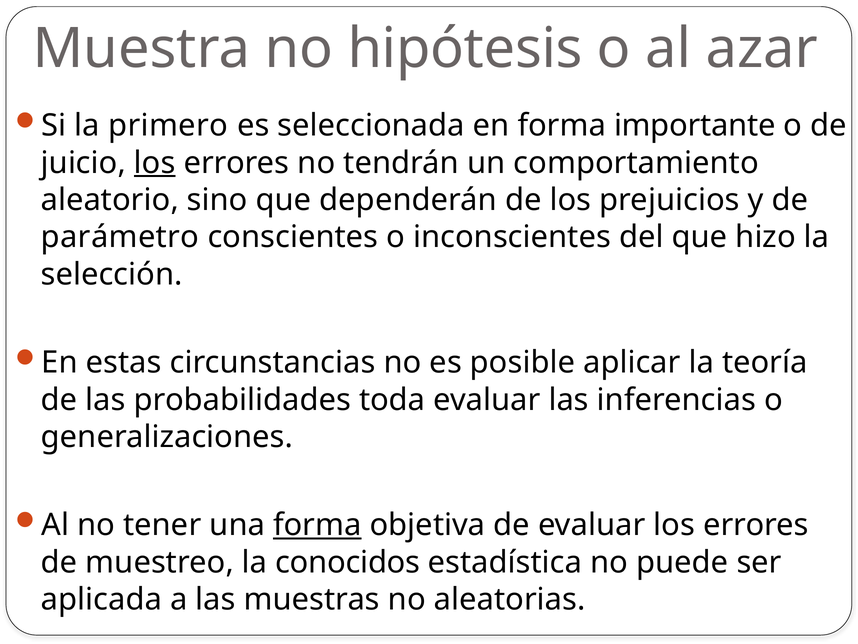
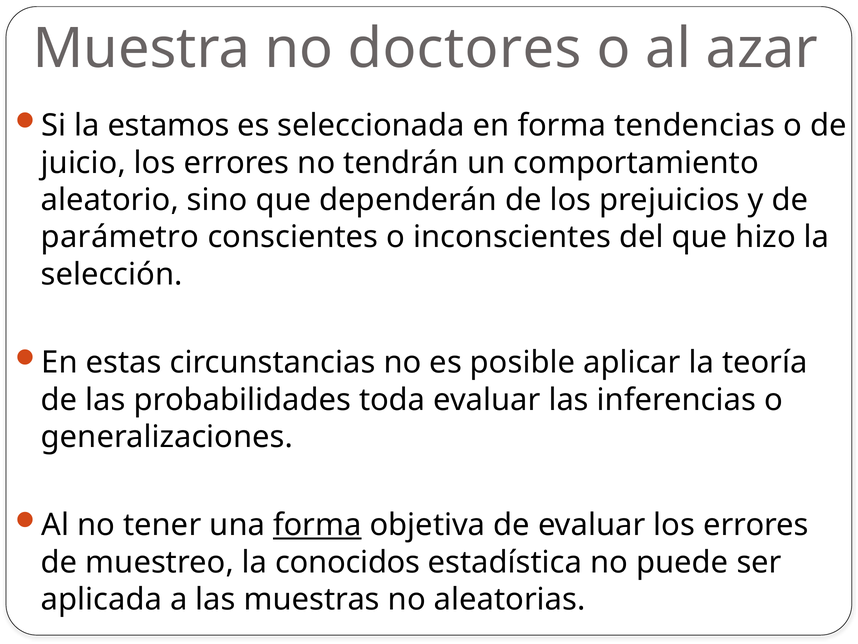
hipótesis: hipótesis -> doctores (465, 49)
primero: primero -> estamos (169, 126)
importante: importante -> tendencias (695, 126)
los underline: present -> none (155, 163)
